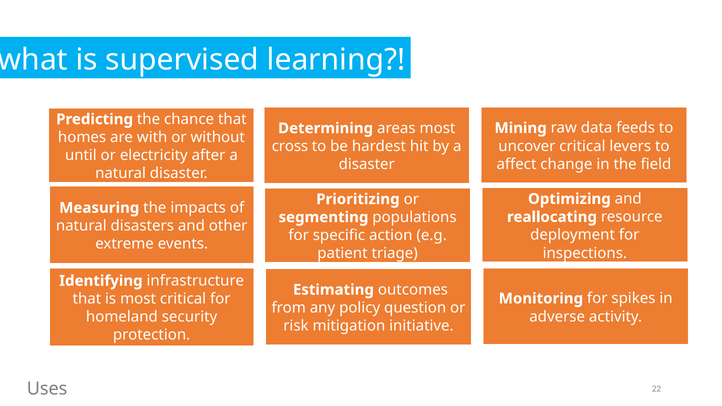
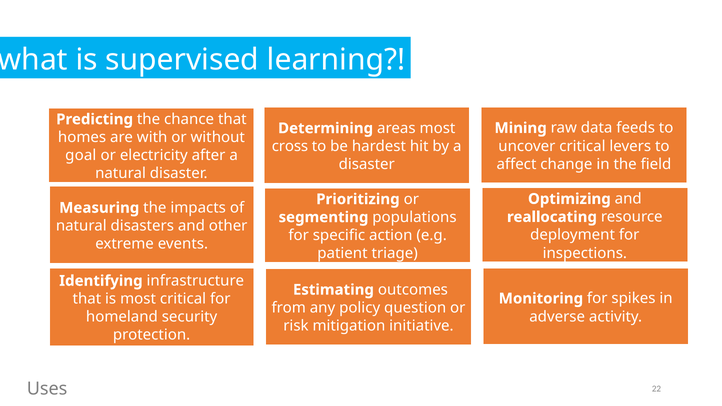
until: until -> goal (81, 155)
